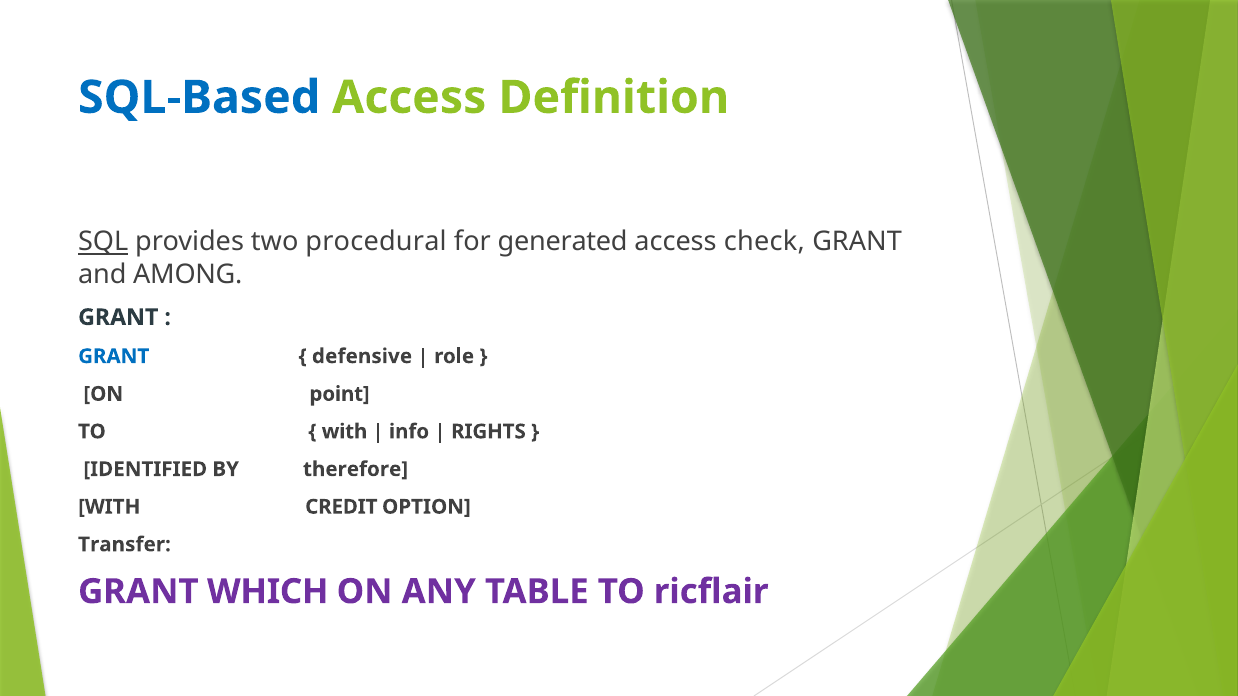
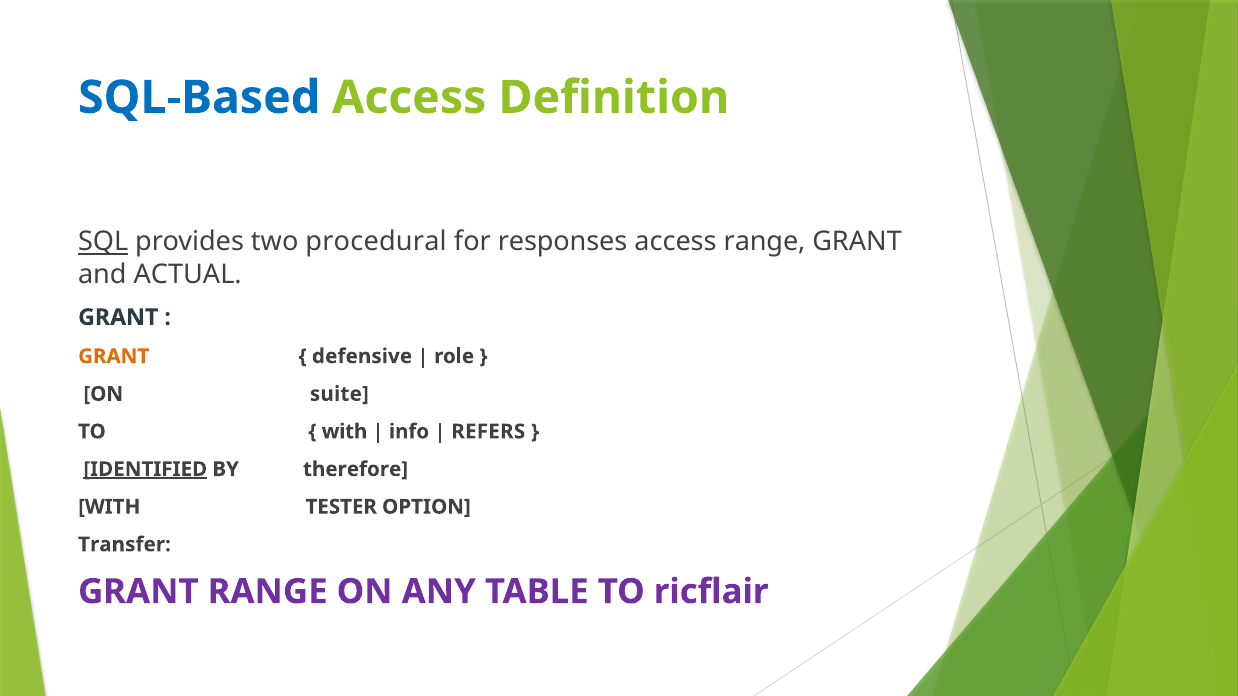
generated: generated -> responses (563, 242)
access check: check -> range (765, 242)
AMONG: AMONG -> ACTUAL (188, 275)
GRANT colour: blue -> orange (114, 357)
point: point -> suite (339, 394)
RIGHTS: RIGHTS -> REFERS (488, 432)
IDENTIFIED underline: none -> present (145, 470)
CREDIT: CREDIT -> TESTER (341, 507)
GRANT WHICH: WHICH -> RANGE (268, 592)
